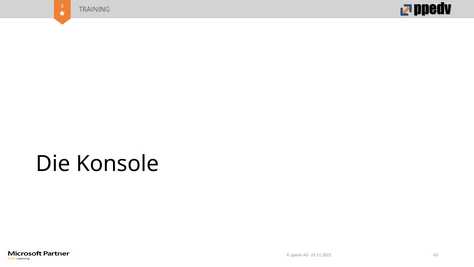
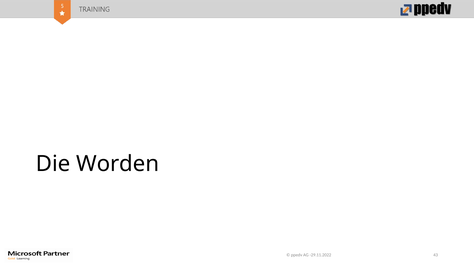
Konsole: Konsole -> Worden (118, 163)
